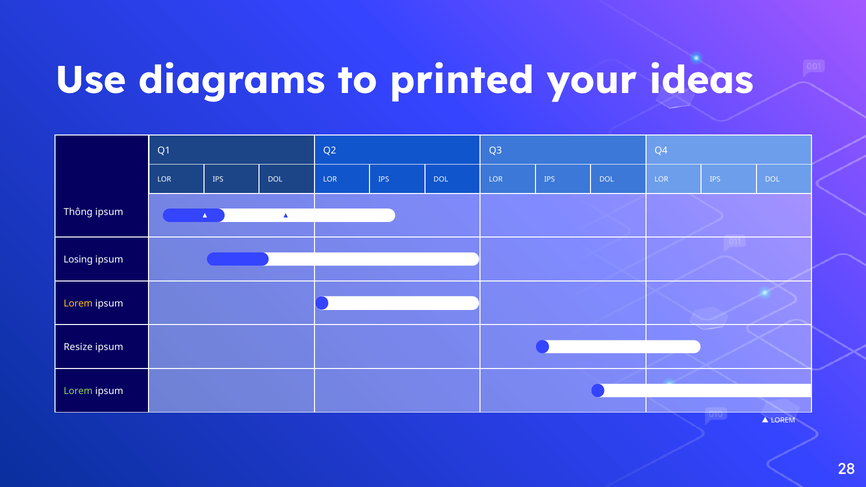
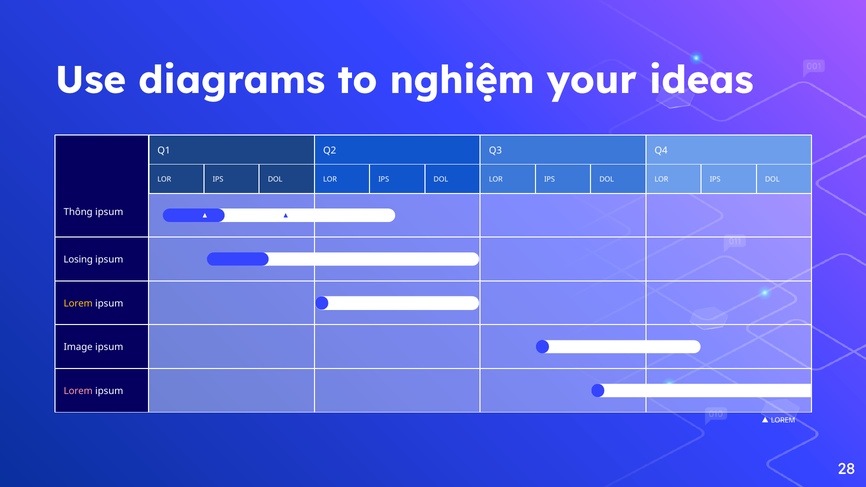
printed: printed -> nghiệm (462, 80)
Resize: Resize -> Image (78, 347)
Lorem colour: light green -> pink (78, 391)
